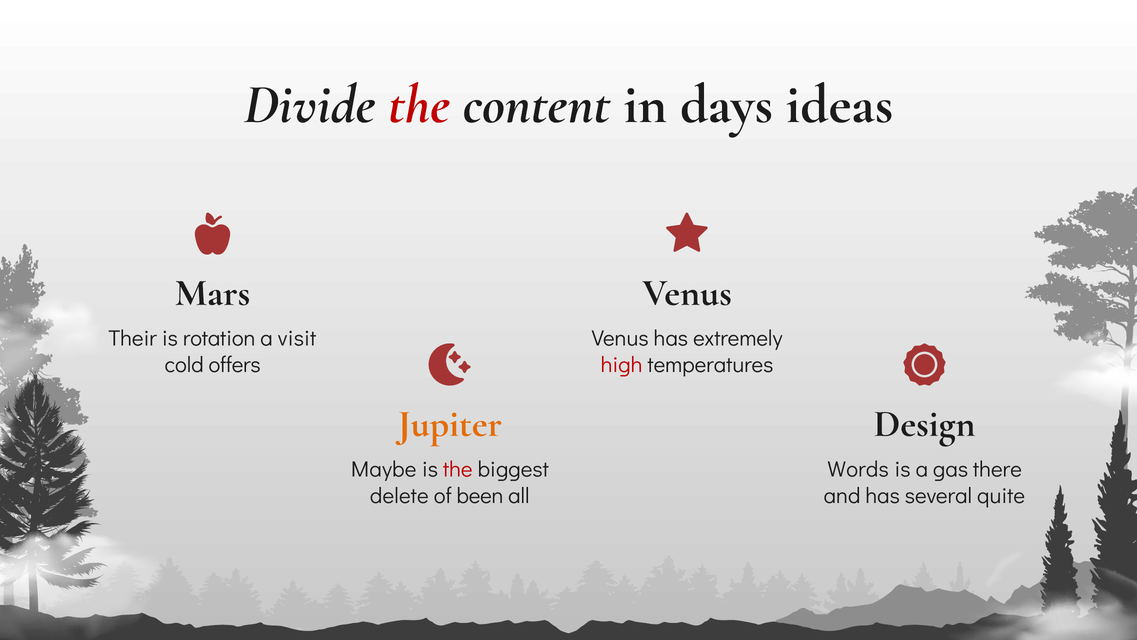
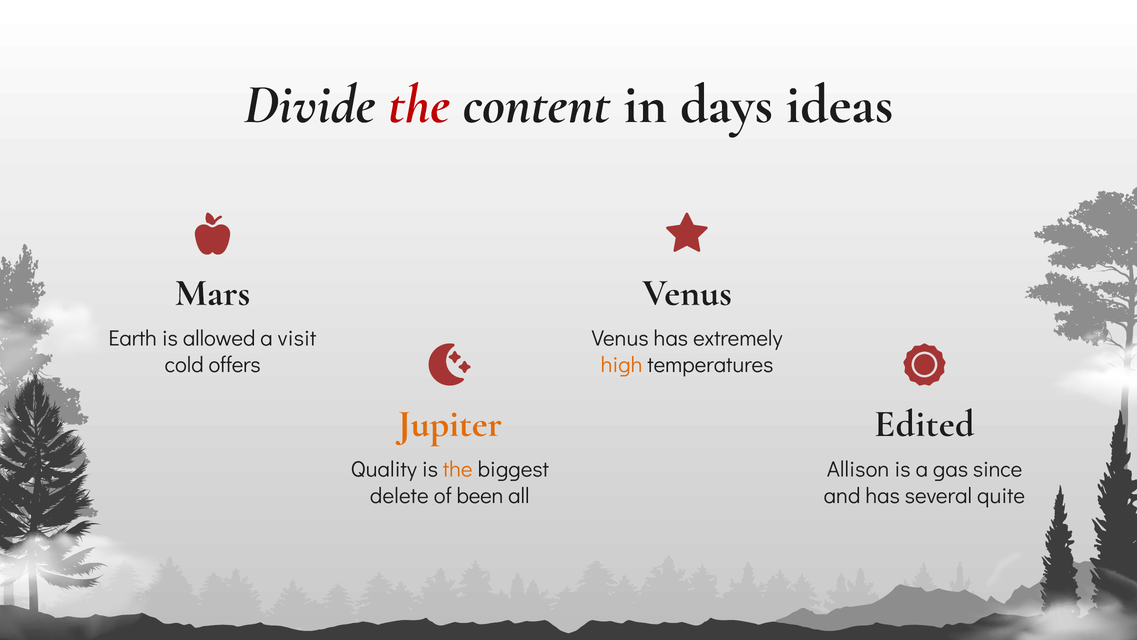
Their: Their -> Earth (133, 338)
rotation: rotation -> allowed (219, 338)
high colour: red -> orange (622, 365)
Design: Design -> Edited (924, 423)
Maybe: Maybe -> Quality (384, 469)
the colour: red -> orange (458, 469)
Words: Words -> Allison (858, 469)
there: there -> since (998, 469)
